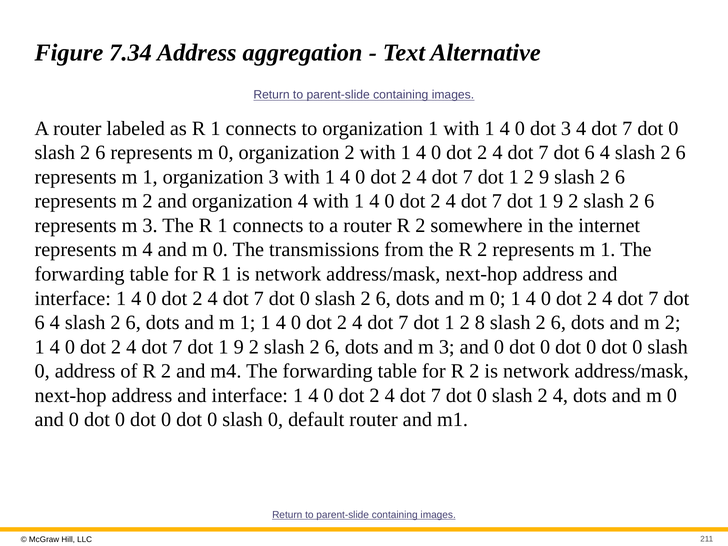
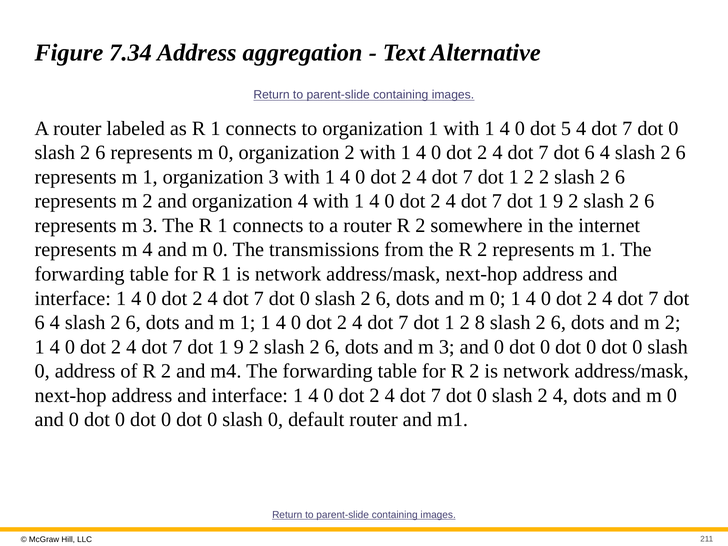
dot 3: 3 -> 5 (566, 128)
2 9: 9 -> 2 (544, 177)
